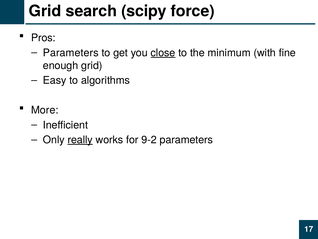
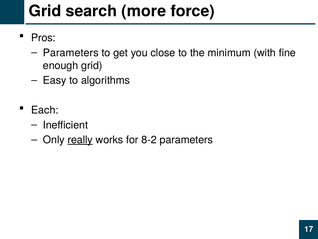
scipy: scipy -> more (144, 11)
close underline: present -> none (163, 53)
More: More -> Each (45, 110)
9-2: 9-2 -> 8-2 (149, 140)
